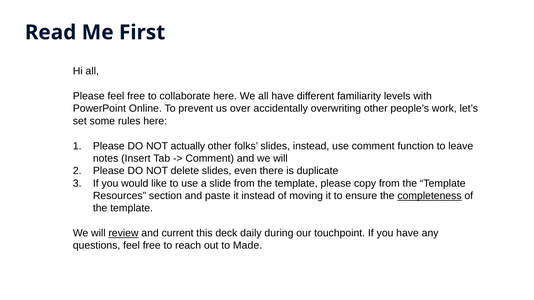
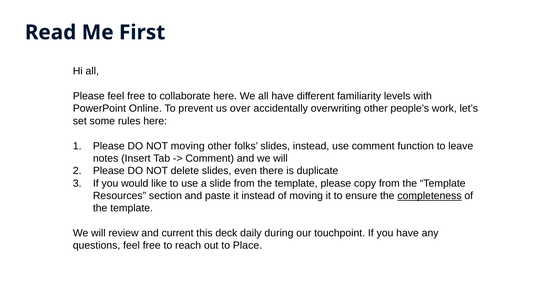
NOT actually: actually -> moving (188, 146)
review underline: present -> none (123, 233)
Made: Made -> Place (248, 246)
